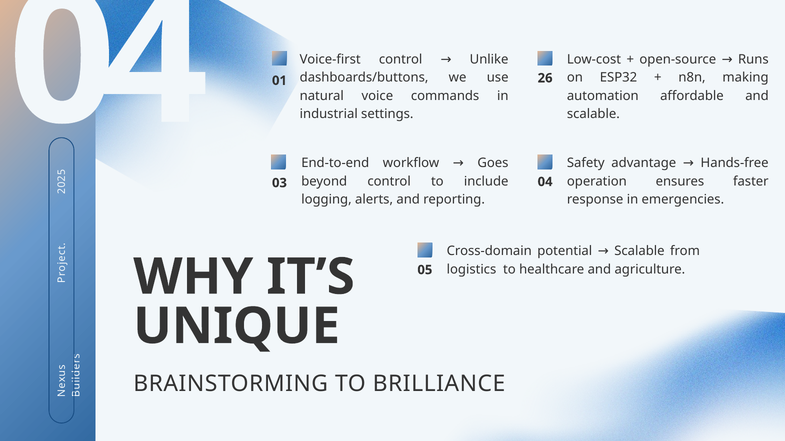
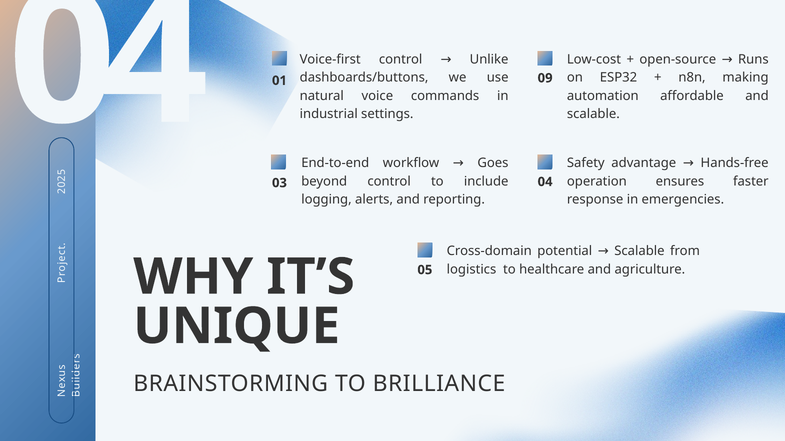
26: 26 -> 09 (545, 78)
